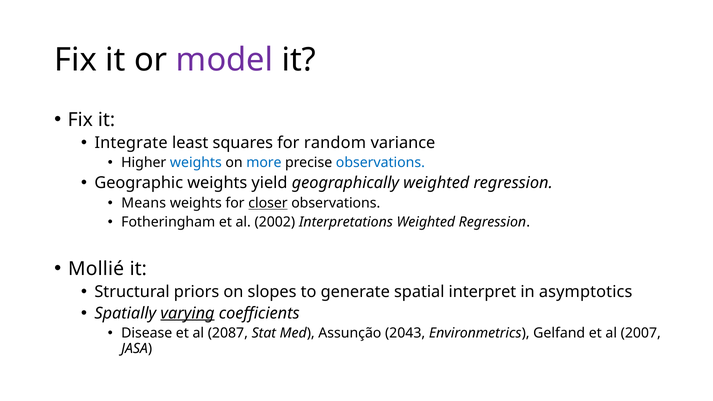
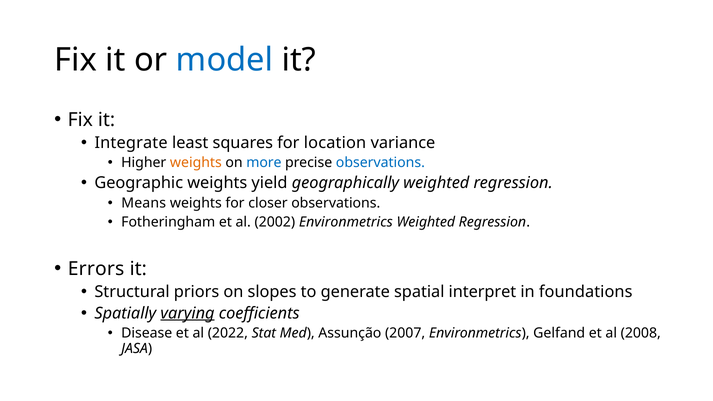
model colour: purple -> blue (225, 60)
random: random -> location (335, 143)
weights colour: blue -> orange (196, 163)
closer underline: present -> none (268, 203)
2002 Interpretations: Interpretations -> Environmetrics (346, 222)
Mollié: Mollié -> Errors (96, 269)
asymptotics: asymptotics -> foundations (586, 292)
2087: 2087 -> 2022 (228, 333)
2043: 2043 -> 2007 (405, 333)
2007: 2007 -> 2008 (641, 333)
